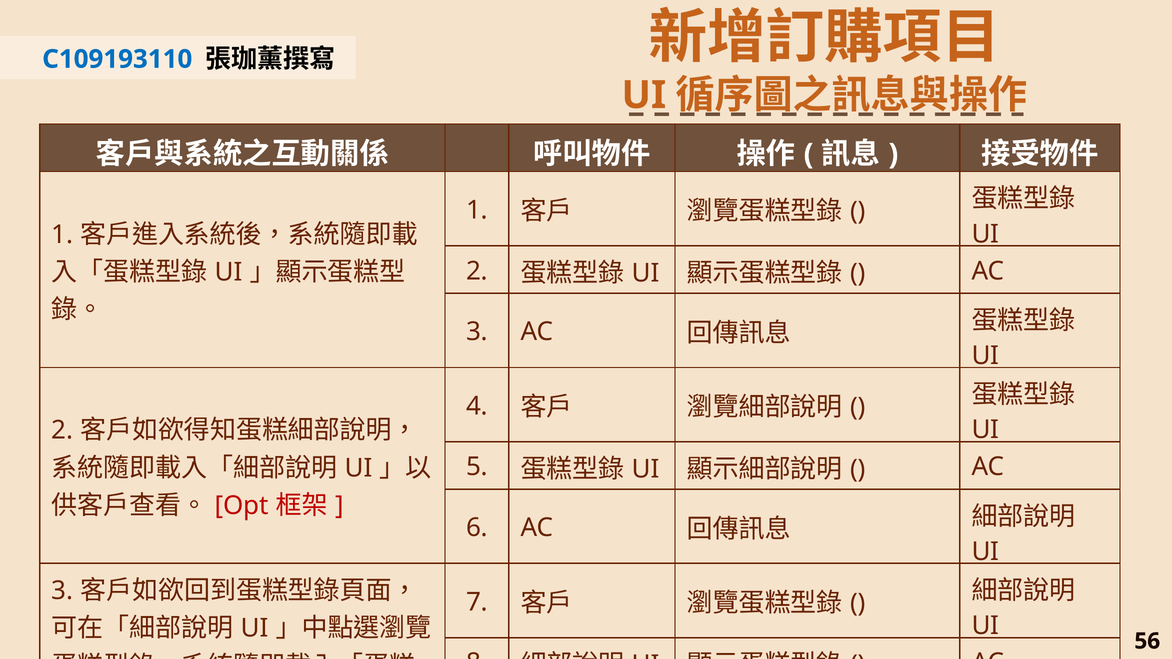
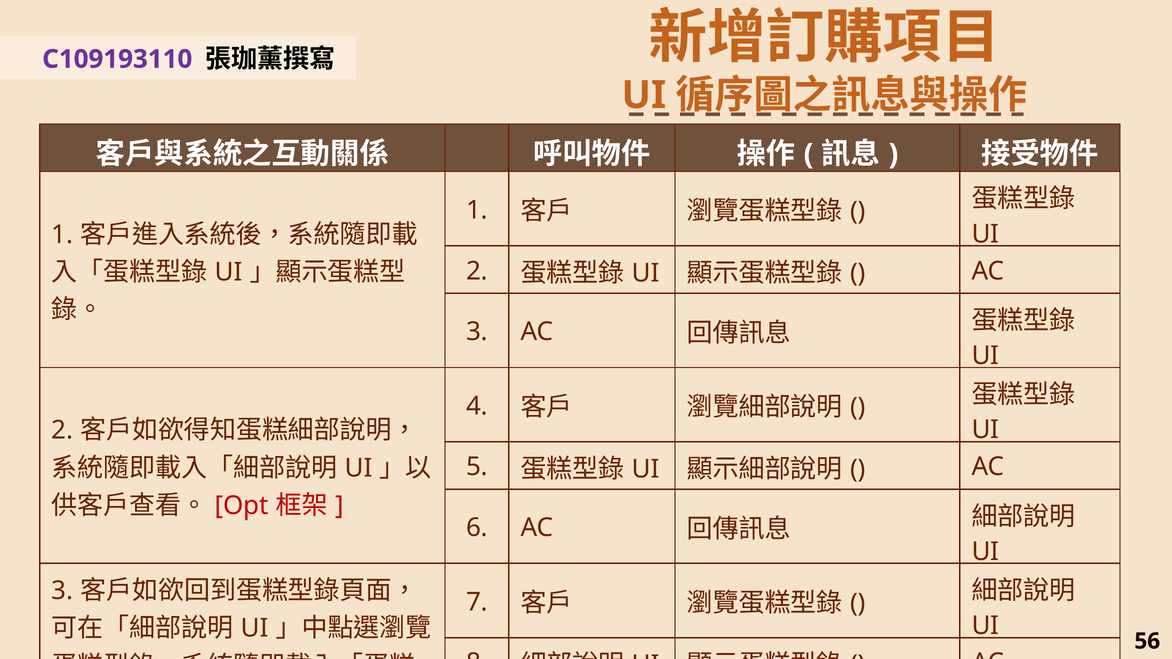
C109193110 colour: blue -> purple (117, 59)
